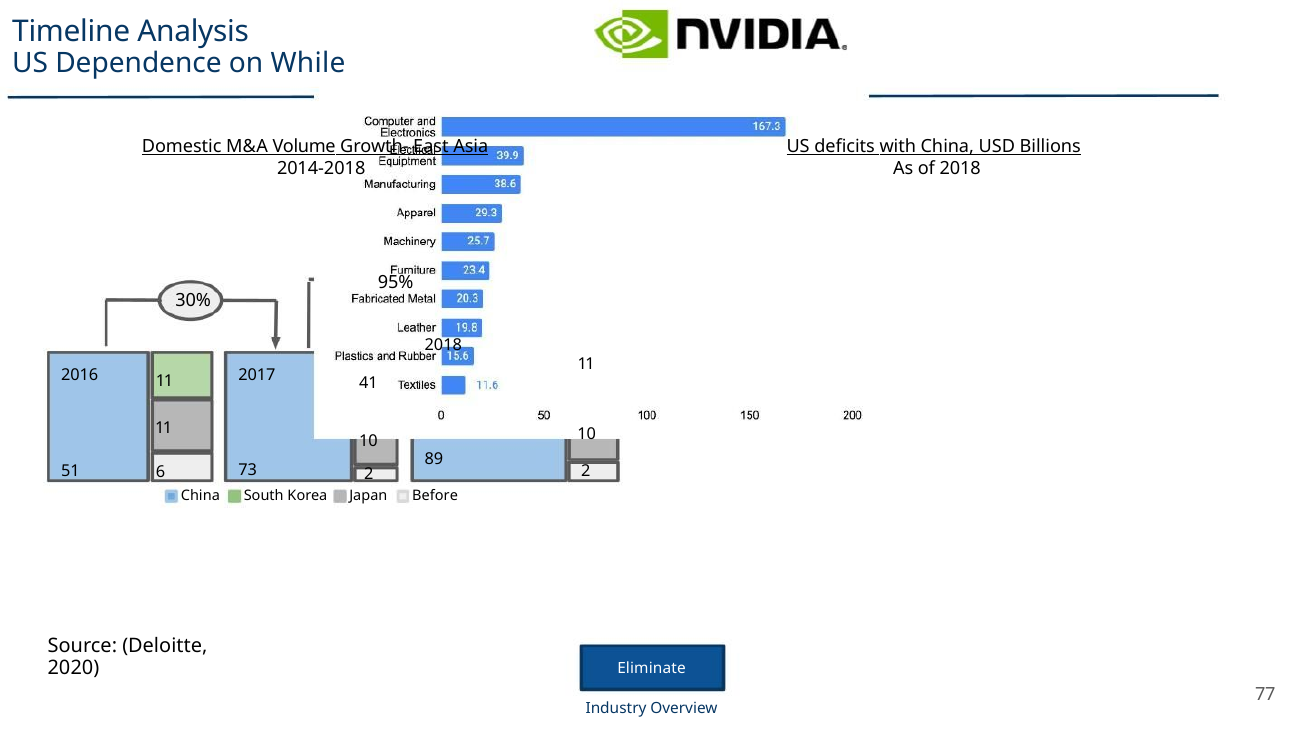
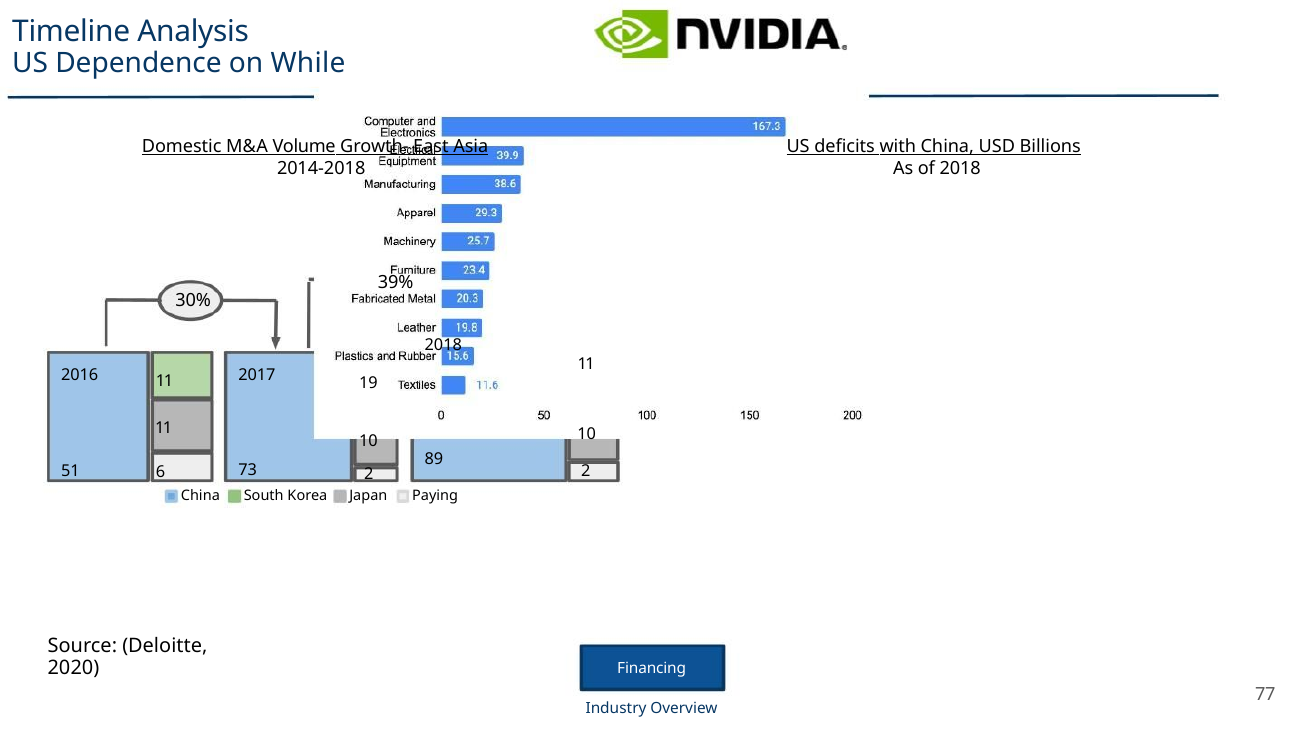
95%: 95% -> 39% (396, 282)
41: 41 -> 19 (368, 383)
Before: Before -> Paying (435, 496)
Eliminate: Eliminate -> Financing (652, 668)
